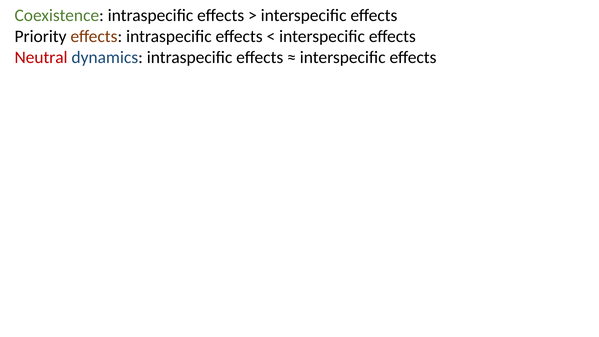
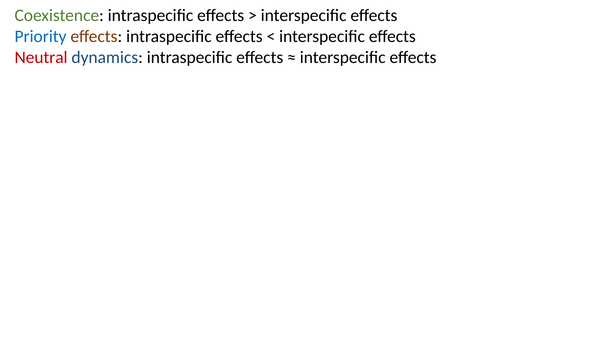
Priority colour: black -> blue (41, 36)
